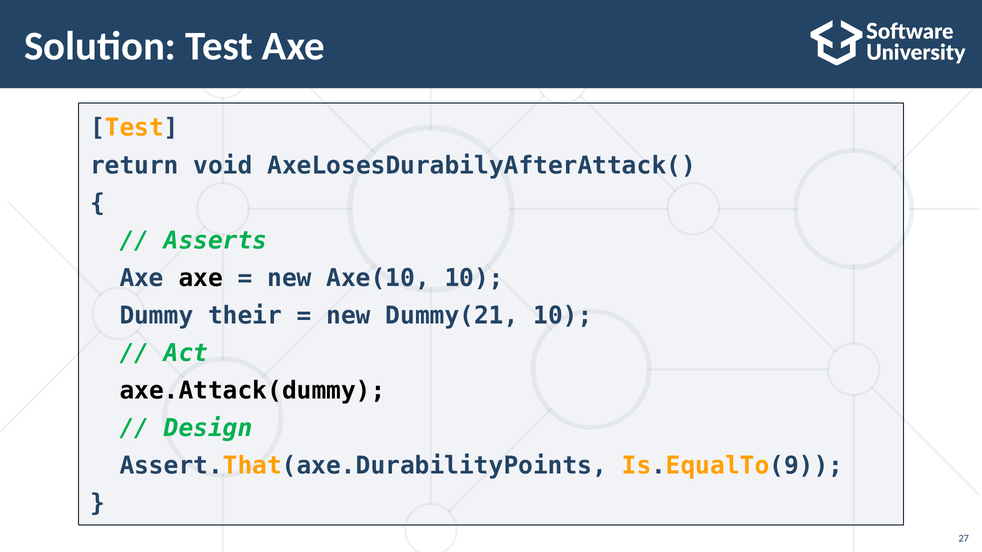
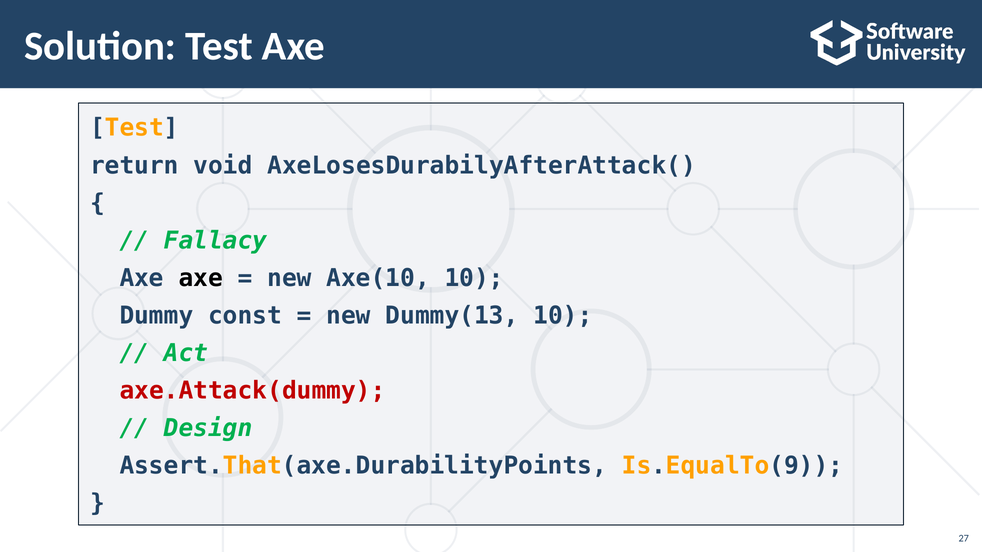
Asserts: Asserts -> Fallacy (216, 241)
their: their -> const (245, 316)
Dummy(21: Dummy(21 -> Dummy(13 (452, 316)
axe.Attack(dummy colour: black -> red (252, 391)
